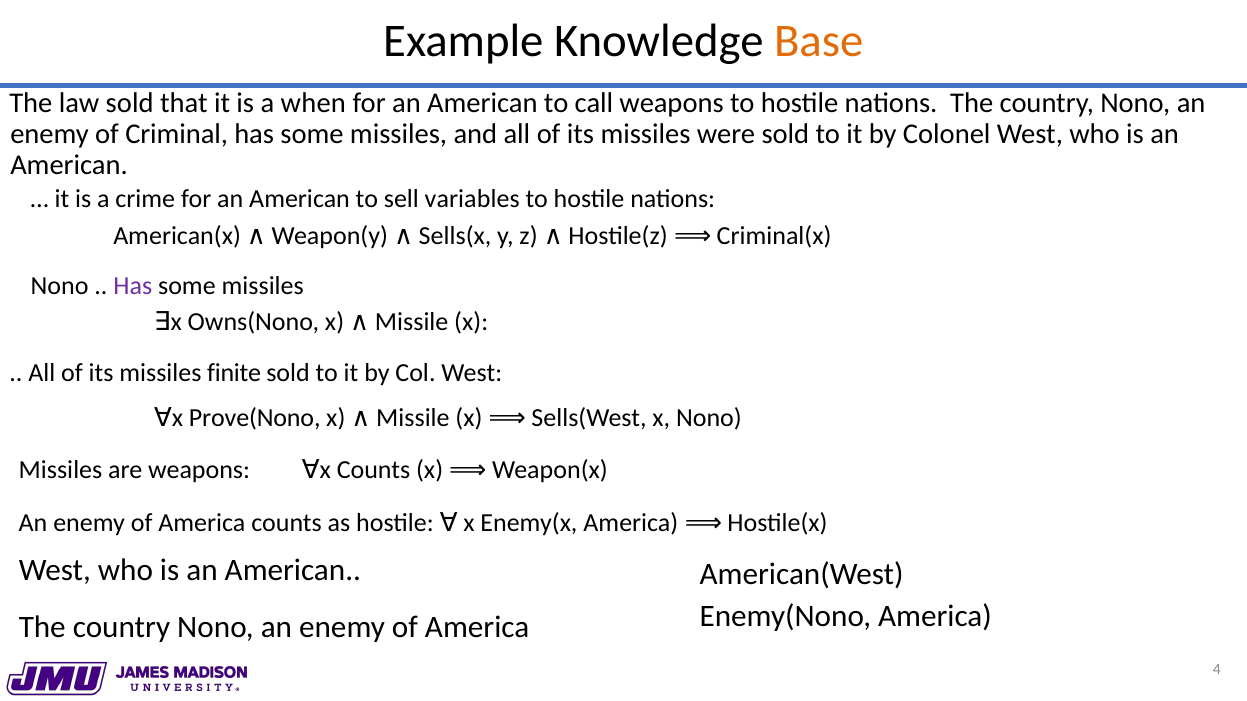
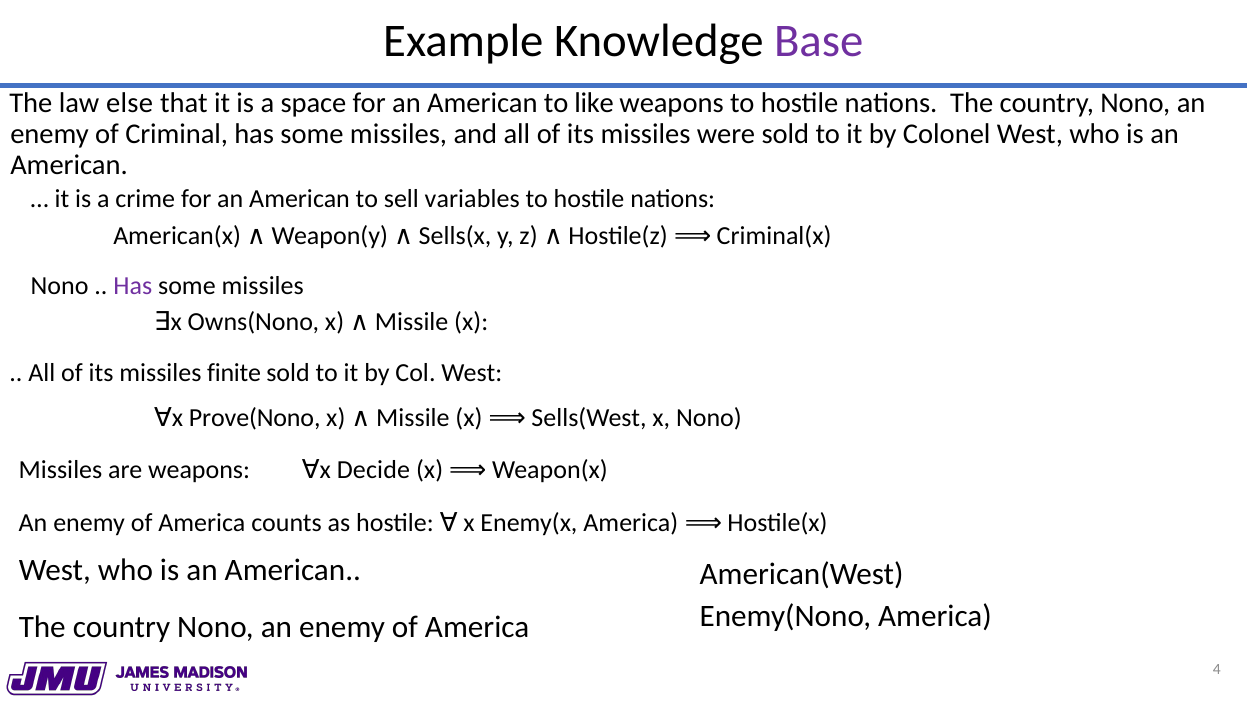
Base colour: orange -> purple (819, 42)
law sold: sold -> else (130, 104)
when: when -> space (313, 104)
call: call -> like (594, 104)
∀x Counts: Counts -> Decide (373, 470)
